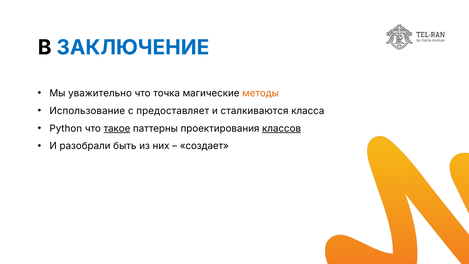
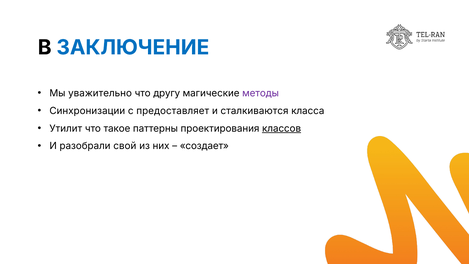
точка: точка -> другу (167, 93)
методы colour: orange -> purple (261, 93)
Использование: Использование -> Синхронизации (87, 111)
Python: Python -> Утилит (66, 128)
такое underline: present -> none (117, 128)
быть: быть -> свой (125, 146)
